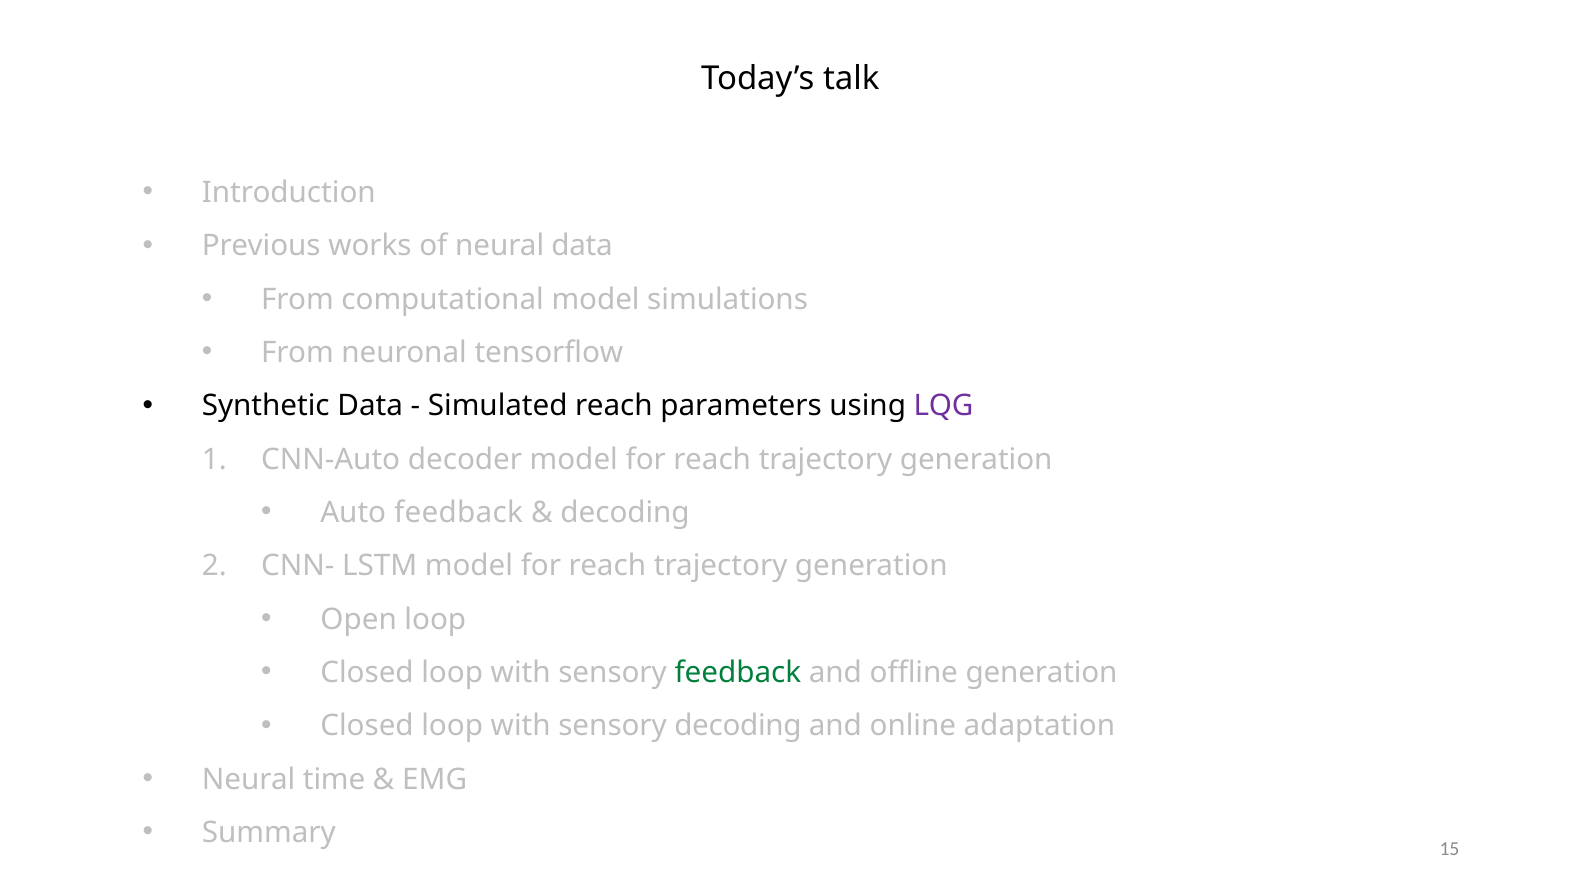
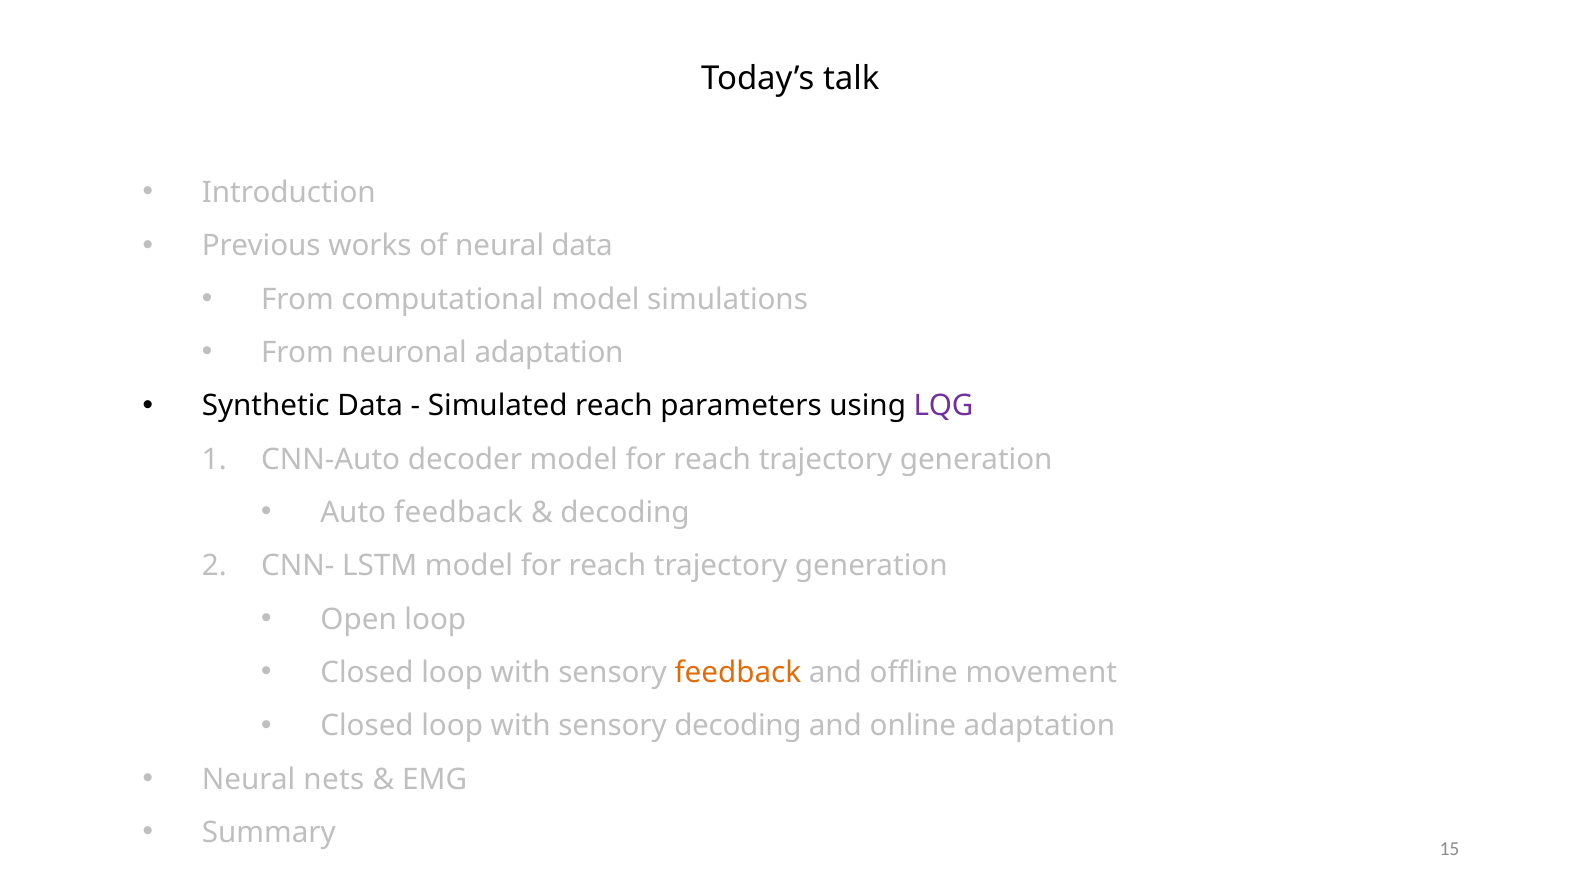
neuronal tensorflow: tensorflow -> adaptation (549, 352)
feedback colour: green -> orange (738, 672)
offline generation: generation -> movement (1041, 672)
time: time -> nets (334, 779)
